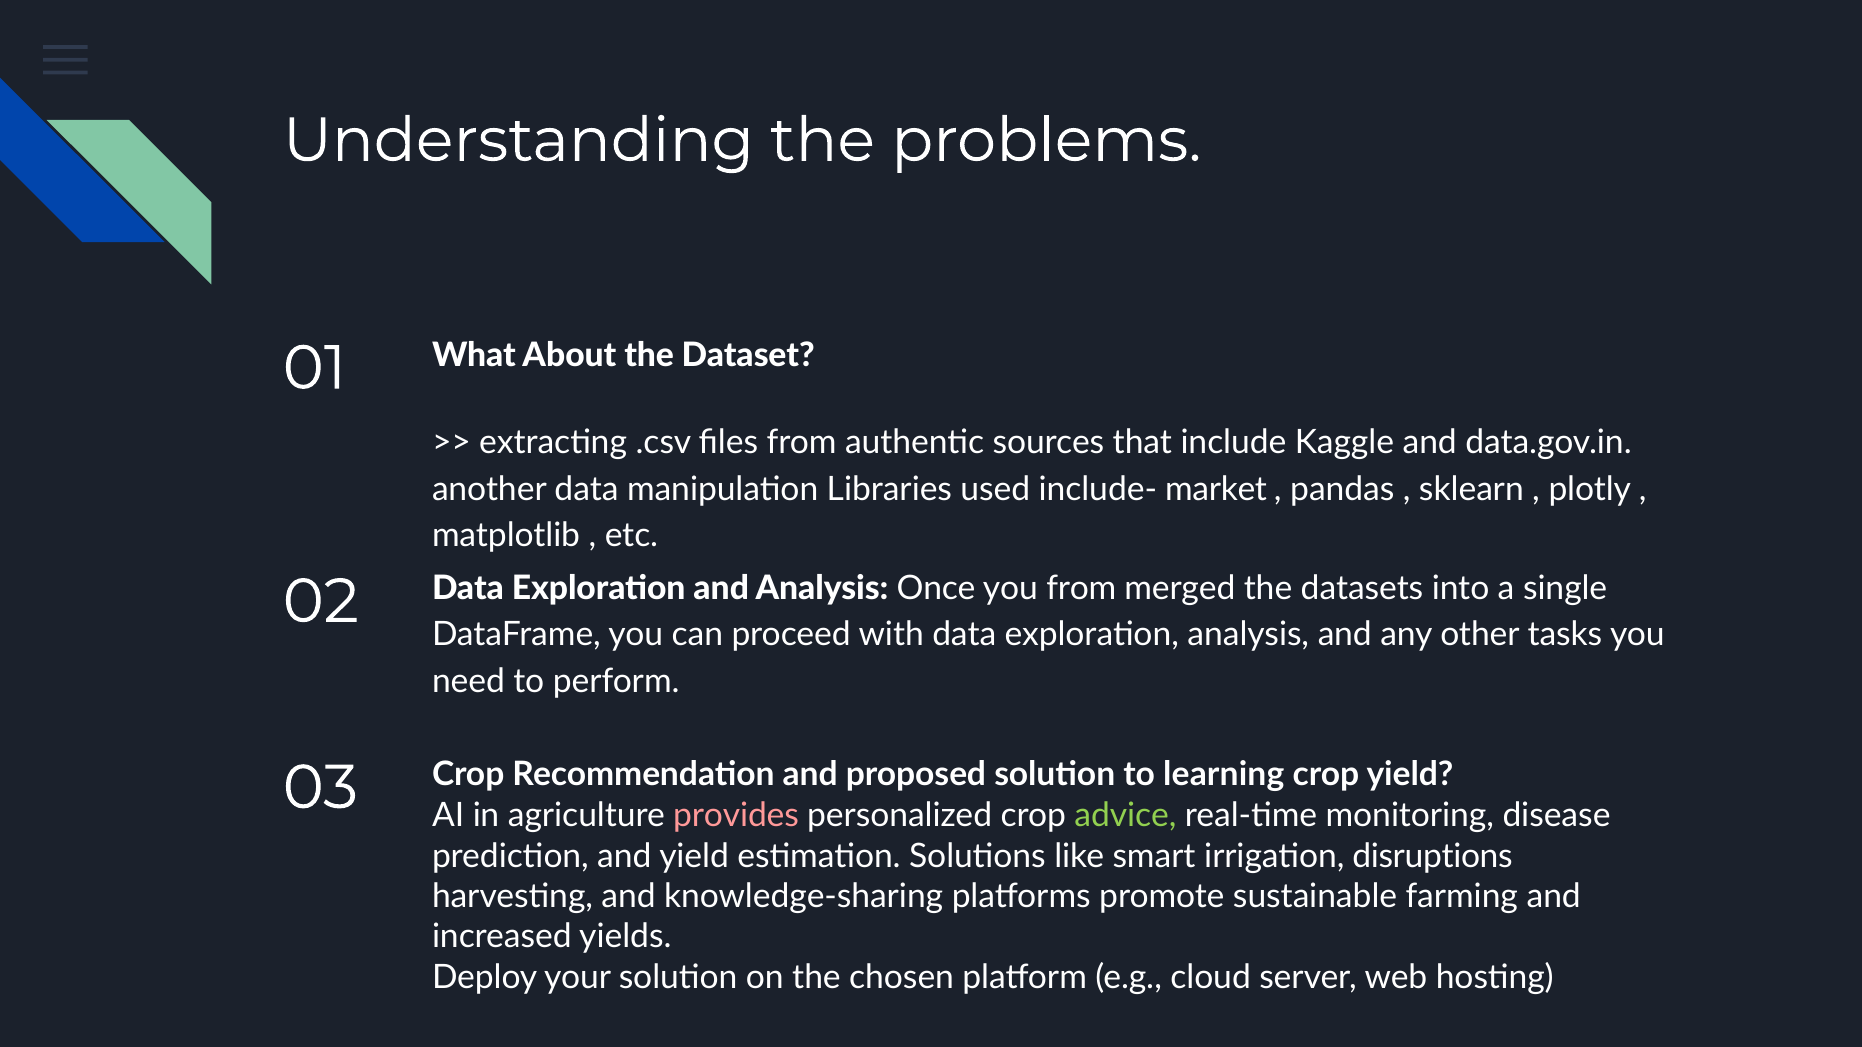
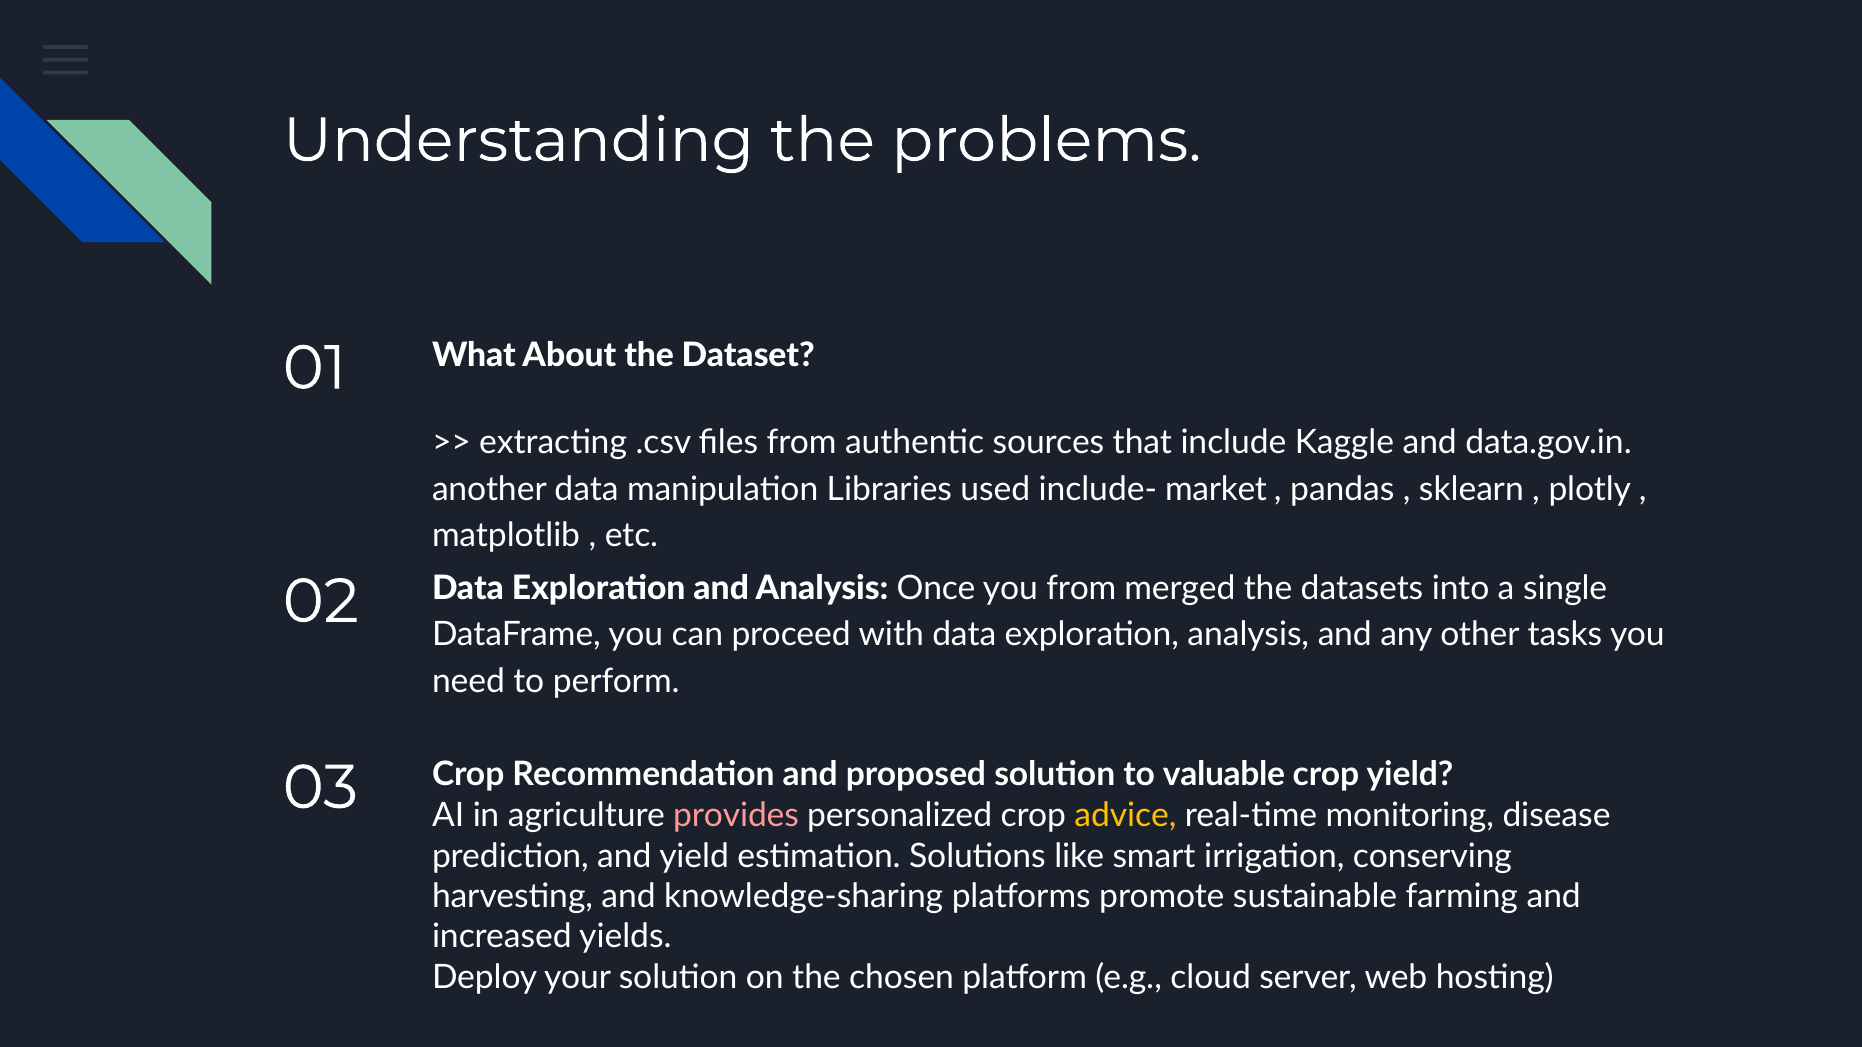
learning: learning -> valuable (1224, 775)
advice colour: light green -> yellow (1125, 816)
disruptions: disruptions -> conserving (1432, 856)
